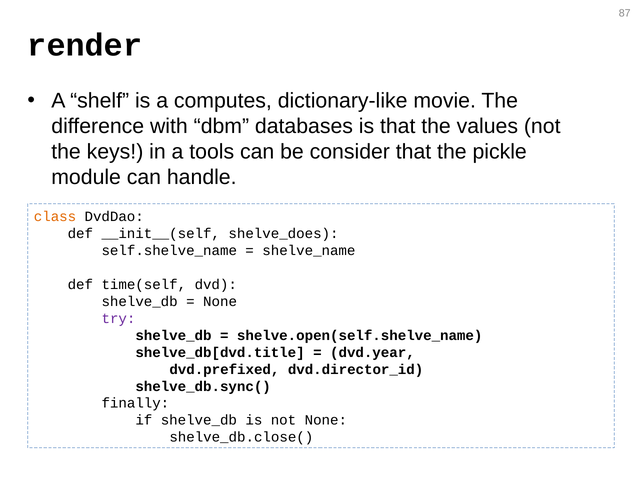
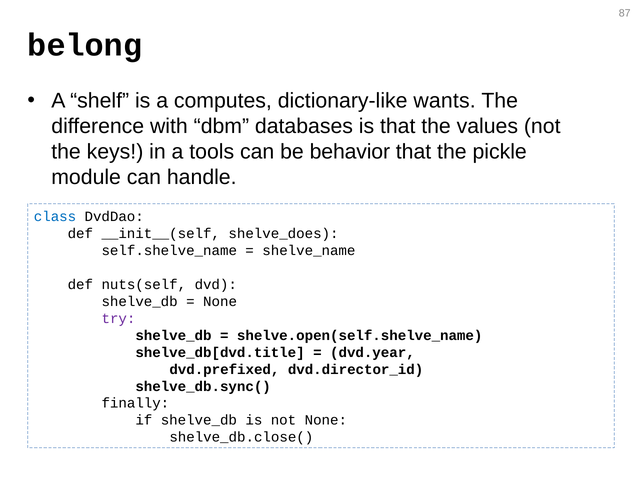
render: render -> belong (85, 45)
movie: movie -> wants (445, 101)
consider: consider -> behavior (350, 152)
class colour: orange -> blue (55, 216)
time(self: time(self -> nuts(self (144, 284)
